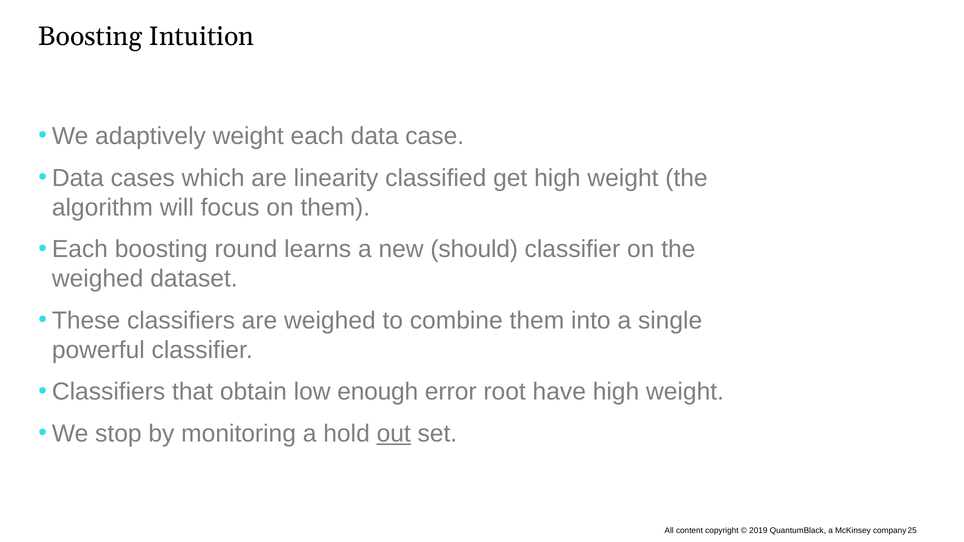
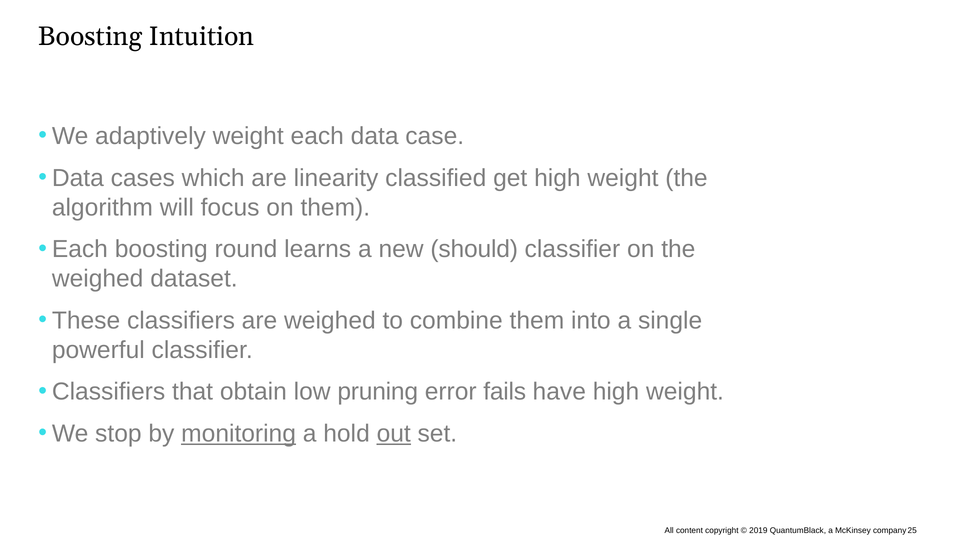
enough: enough -> pruning (378, 392)
root: root -> fails (505, 392)
monitoring underline: none -> present (239, 434)
